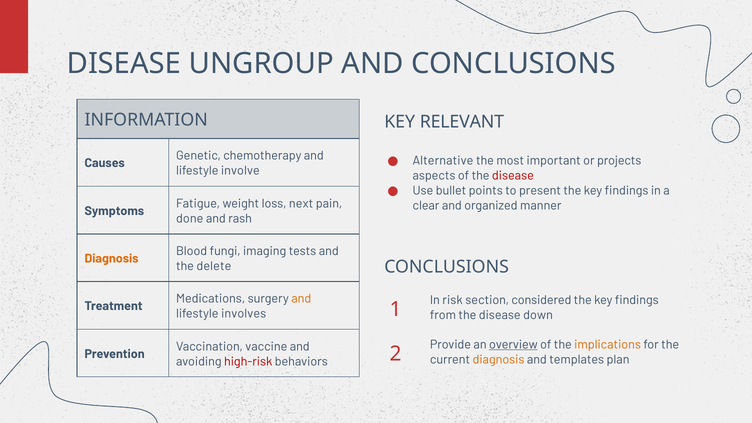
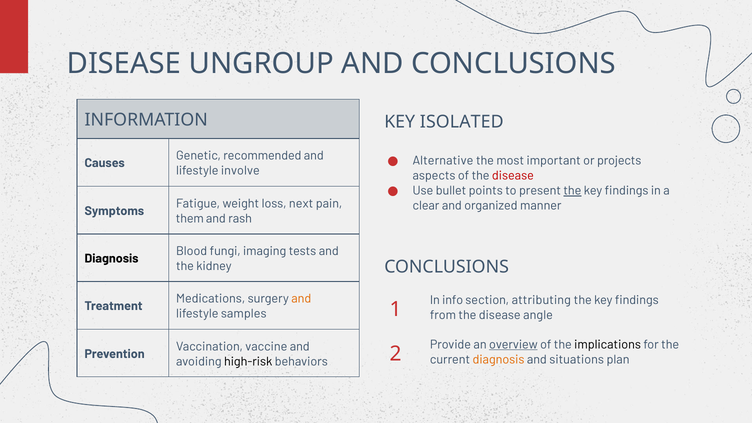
RELEVANT: RELEVANT -> ISOLATED (462, 122)
chemotherapy: chemotherapy -> recommended (262, 156)
the underline: none -> present (572, 191)
done: done -> them (190, 218)
Diagnosis colour: orange -> black (112, 259)
delete: delete -> kidney (214, 266)
risk: risk -> info (453, 300)
considered: considered -> attributing (541, 300)
involves: involves -> samples (244, 314)
down: down -> angle (538, 315)
implications colour: orange -> black (608, 344)
templates: templates -> situations (577, 359)
high-risk colour: red -> black (248, 361)
